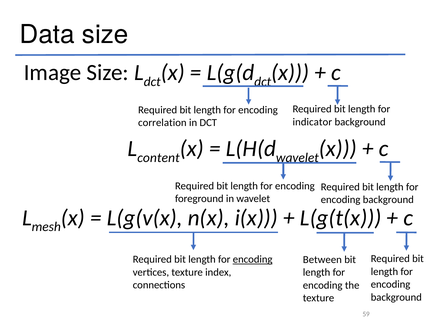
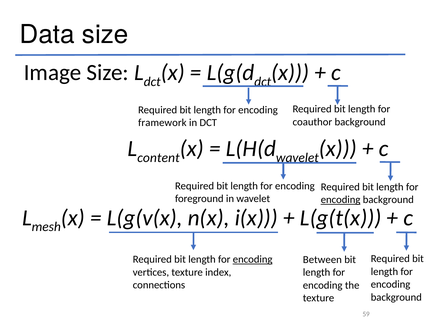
indicator: indicator -> coauthor (312, 122)
correlation: correlation -> framework (162, 123)
encoding underline: none -> present (341, 200)
